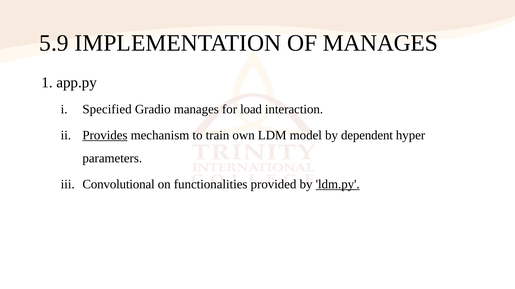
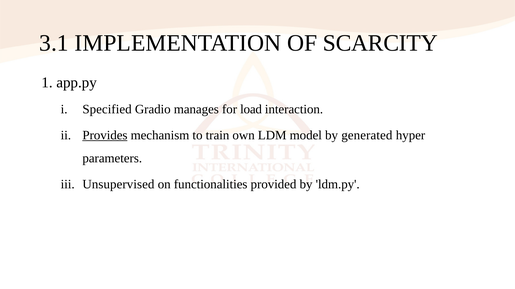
5.9: 5.9 -> 3.1 (54, 43)
OF MANAGES: MANAGES -> SCARCITY (380, 43)
dependent: dependent -> generated (367, 136)
Convolutional: Convolutional -> Unsupervised (118, 185)
ldm.py underline: present -> none (338, 185)
